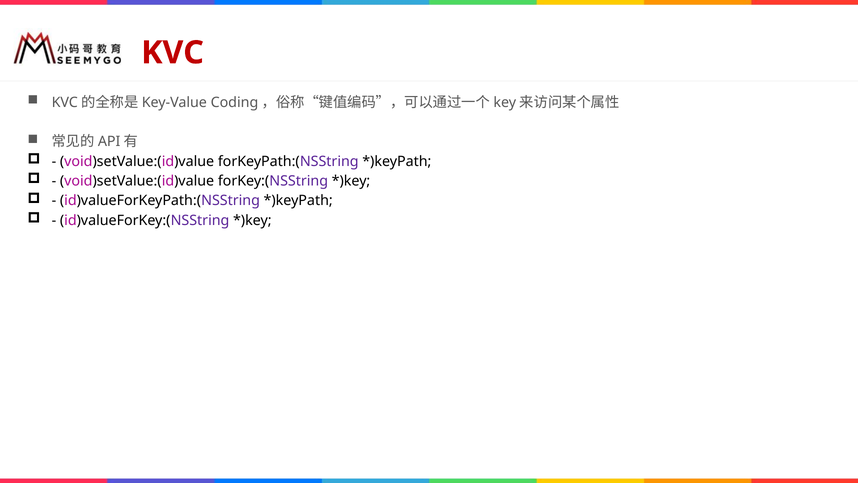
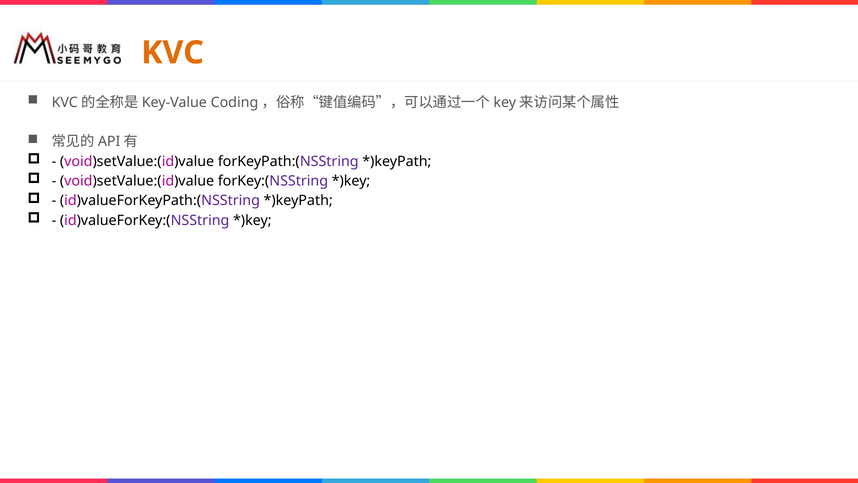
KVC colour: red -> orange (173, 53)
